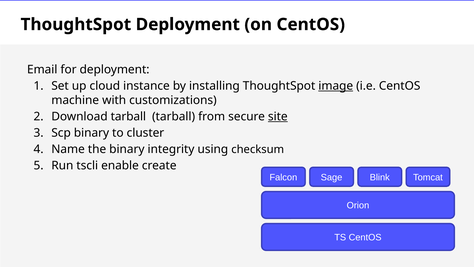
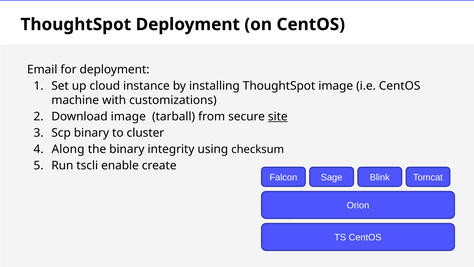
image underline: present -> none (336, 86)
Download tarball: tarball -> image (128, 116)
Name: Name -> Along (68, 149)
